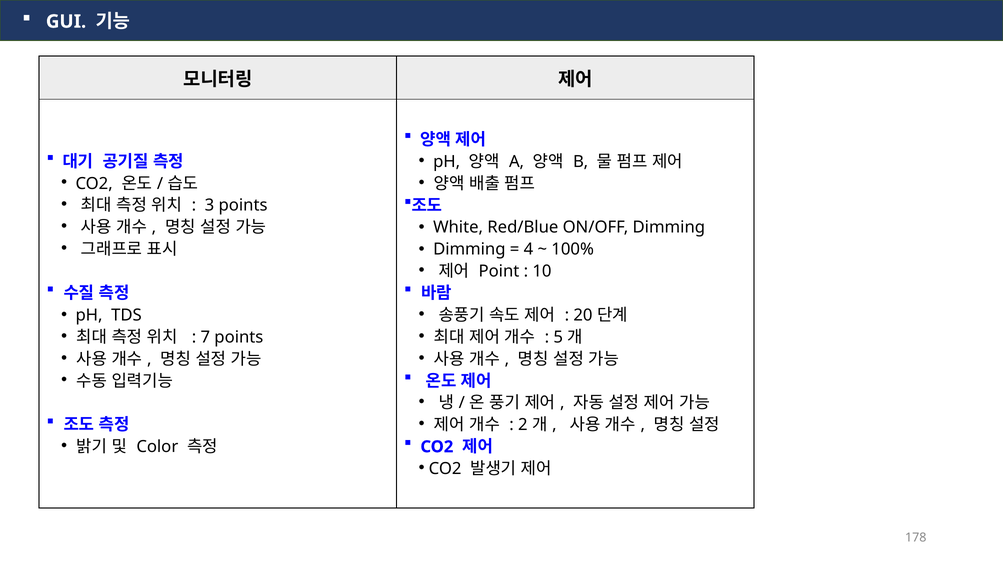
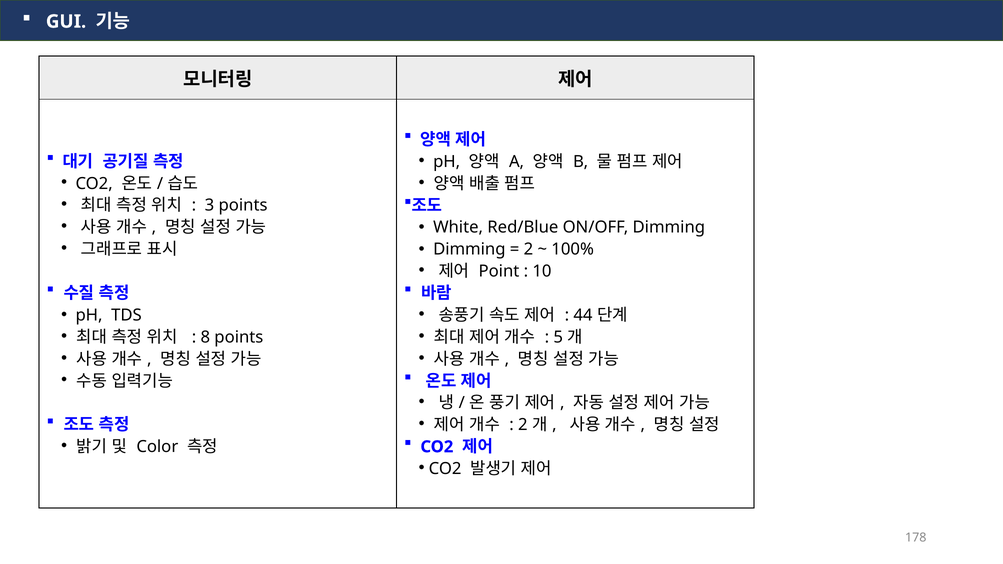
4: 4 -> 2 (528, 249)
20: 20 -> 44 (583, 315)
7: 7 -> 8 (205, 337)
